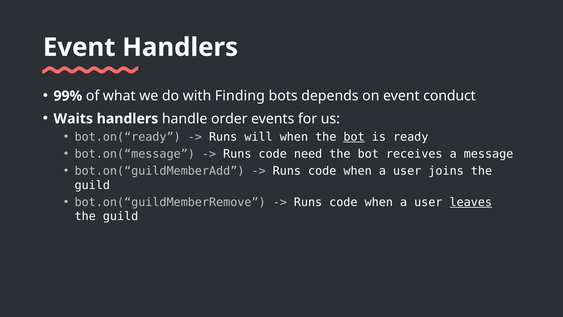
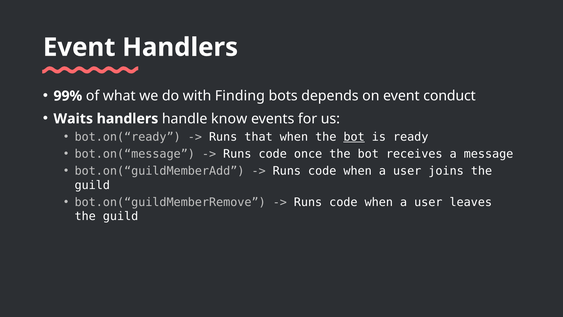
order: order -> know (229, 119)
will: will -> that (259, 137)
need: need -> once (308, 154)
leaves underline: present -> none (471, 202)
